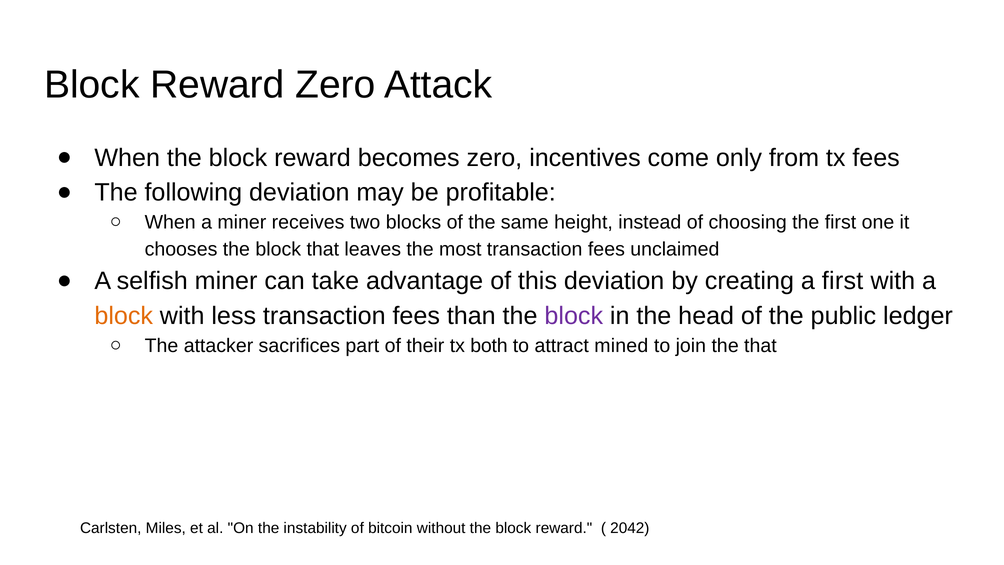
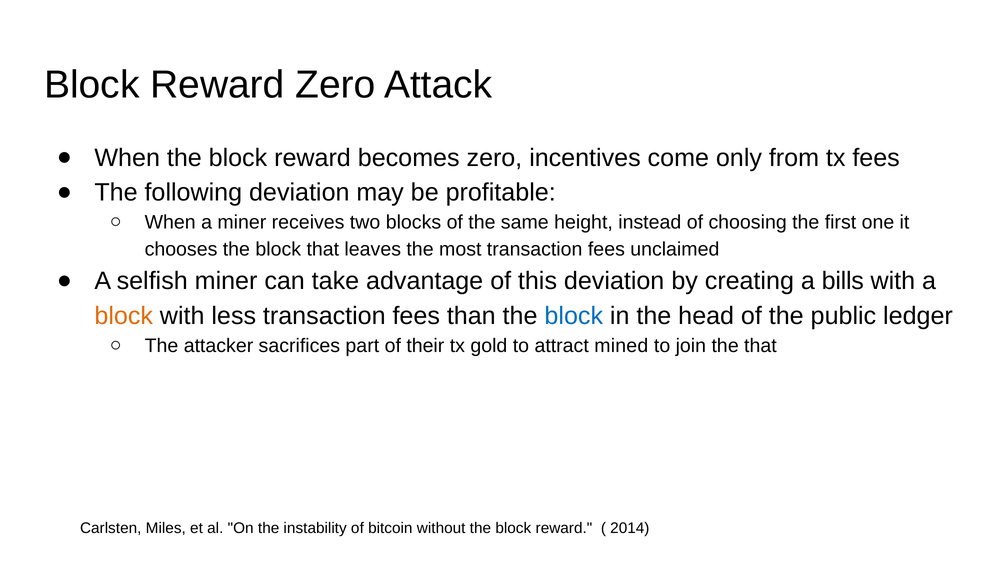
a first: first -> bills (843, 281)
block colour: purple -> blue (574, 316)
both: both -> gold (489, 345)
2042: 2042 -> 2014 (630, 528)
